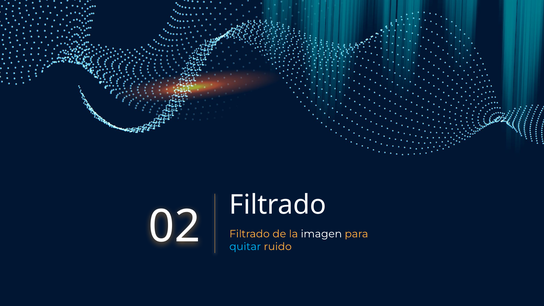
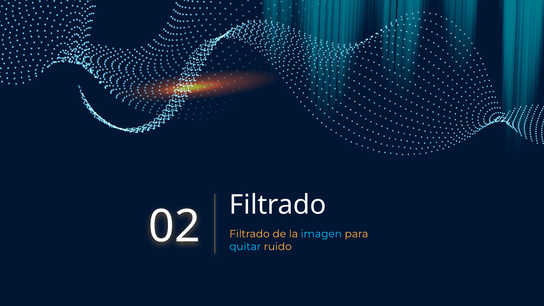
imagen colour: white -> light blue (321, 234)
